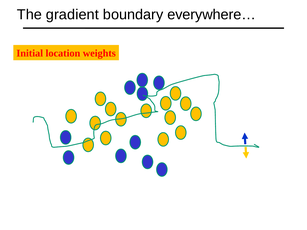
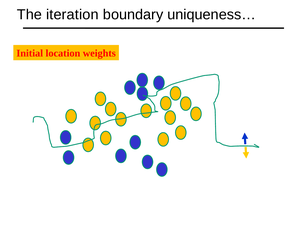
gradient: gradient -> iteration (72, 15)
everywhere…: everywhere… -> uniqueness… (212, 15)
